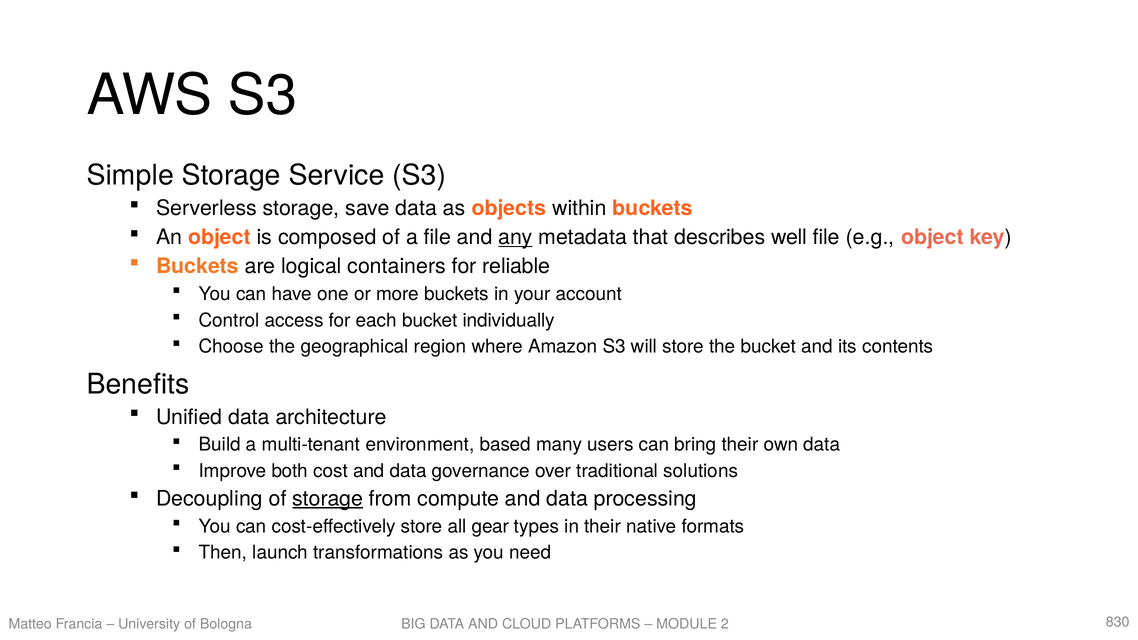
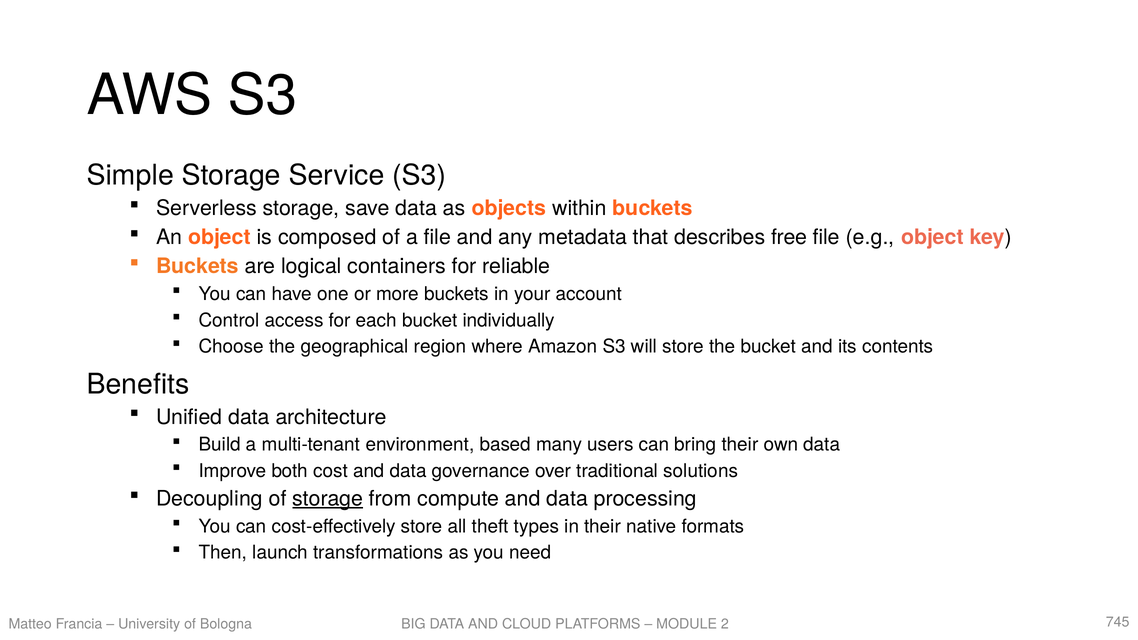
any underline: present -> none (515, 237)
well: well -> free (789, 237)
gear: gear -> theft (490, 526)
830: 830 -> 745 (1118, 622)
